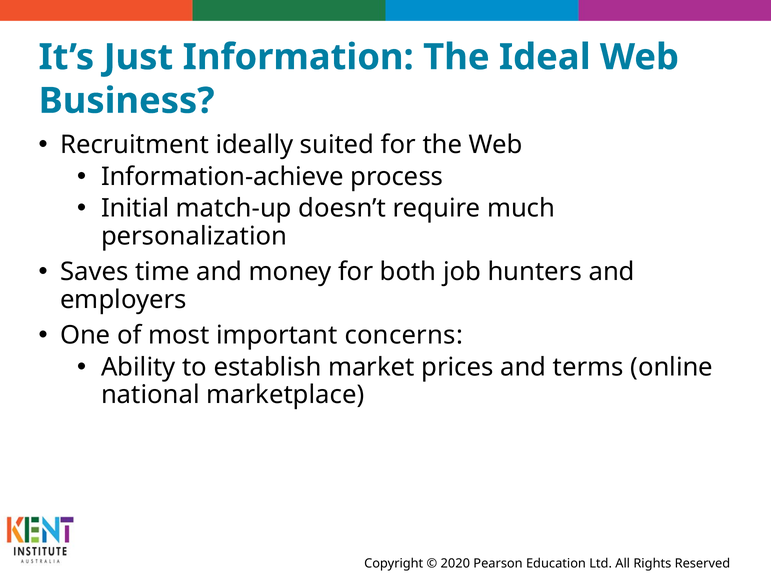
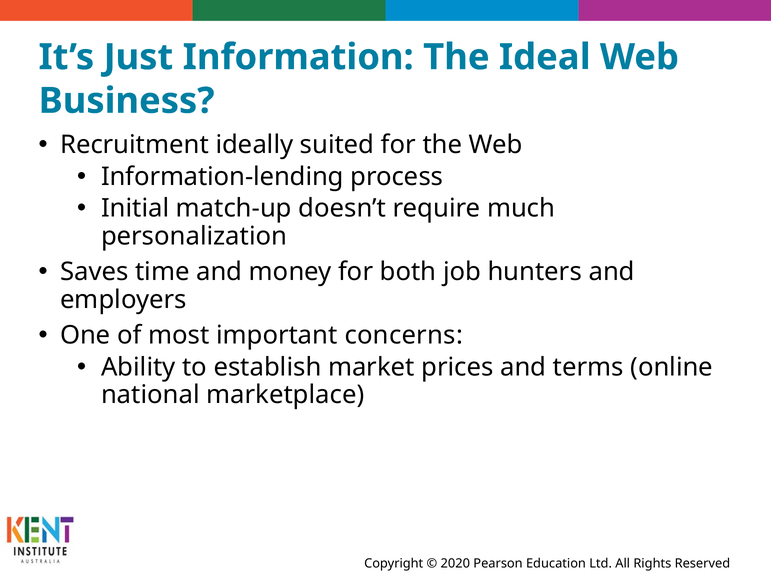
Information-achieve: Information-achieve -> Information-lending (222, 177)
